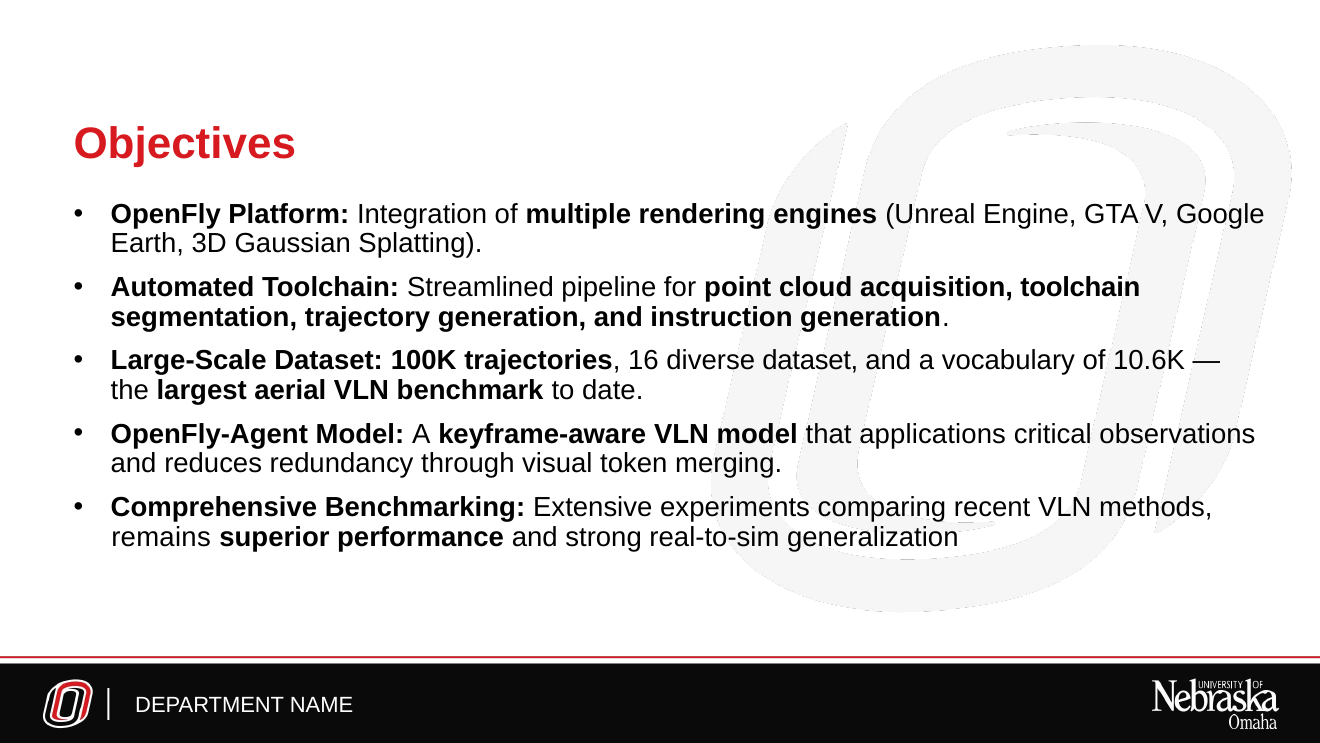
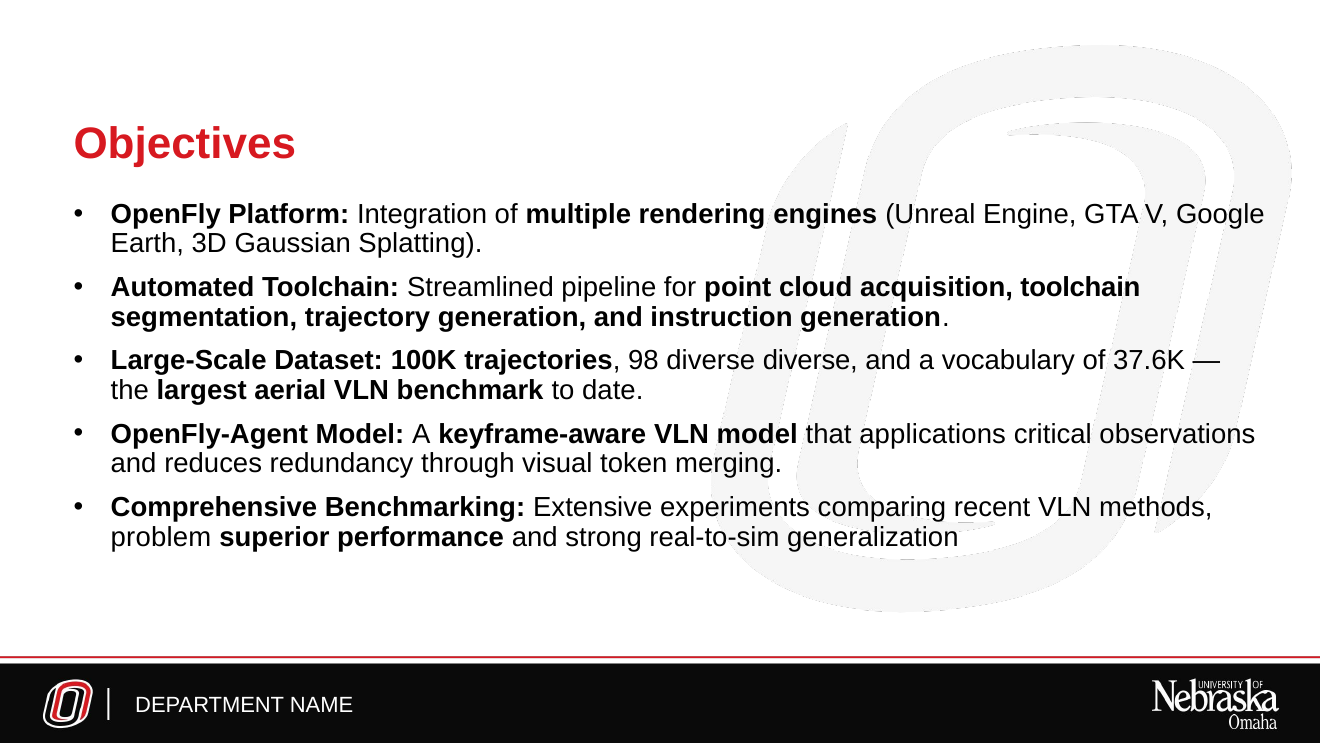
16: 16 -> 98 (643, 360)
diverse dataset: dataset -> diverse (810, 360)
10.6K: 10.6K -> 37.6K (1149, 360)
remains: remains -> problem (161, 537)
